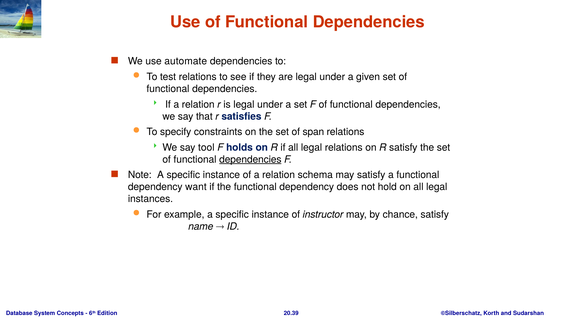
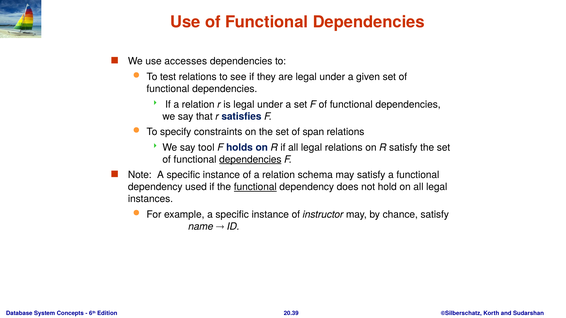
automate: automate -> accesses (186, 61)
want: want -> used (196, 187)
functional underline: none -> present (255, 187)
